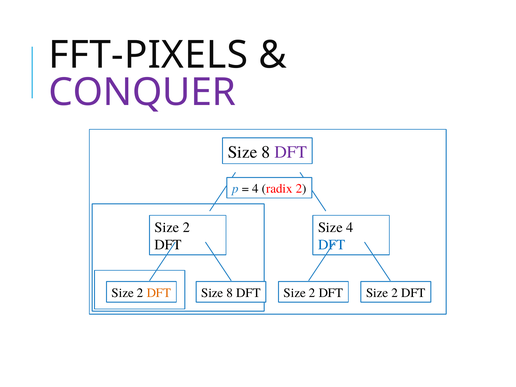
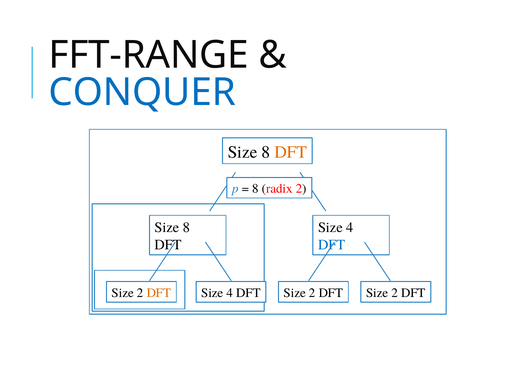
FFT-PIXELS: FFT-PIXELS -> FFT-RANGE (149, 55)
CONQUER colour: purple -> blue (142, 92)
DFT colour: purple -> orange (291, 152)
4: 4 -> 8 (255, 189)
2: 2 -> 8 (186, 228)
8: 8 -> 4 (230, 293)
